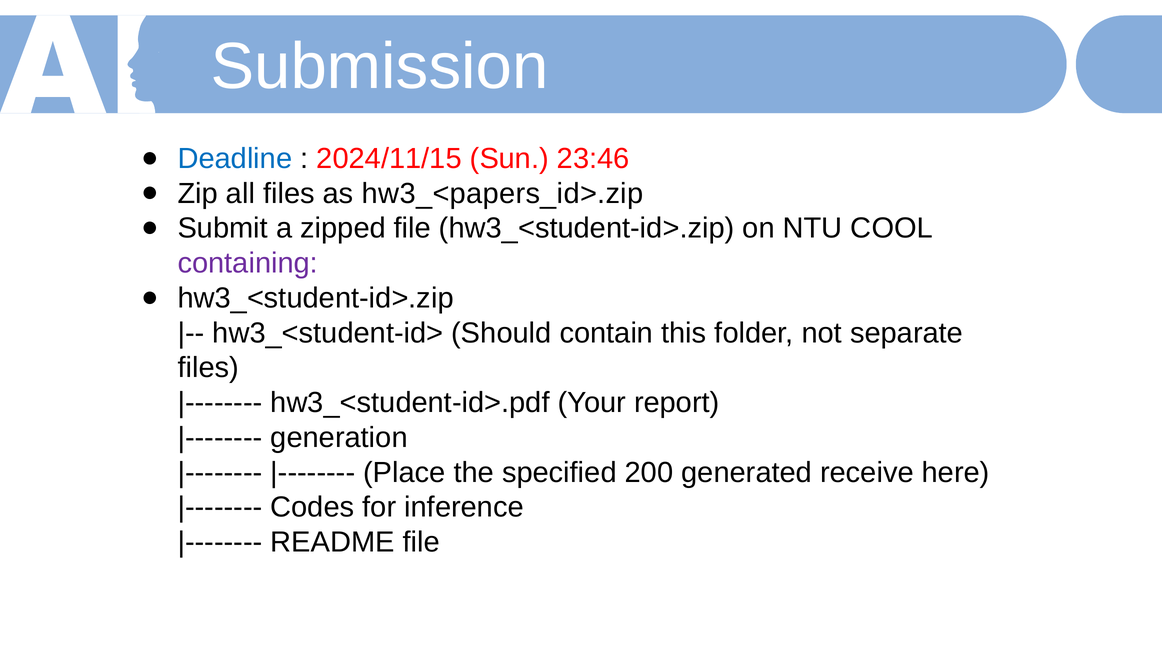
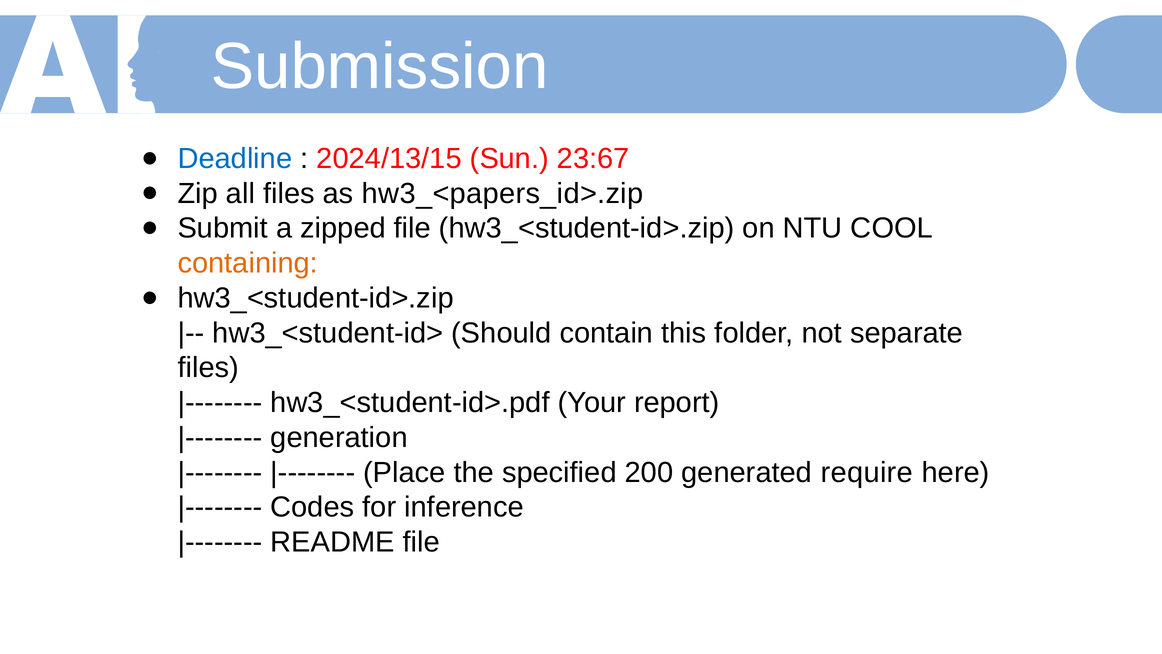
2024/11/15: 2024/11/15 -> 2024/13/15 (389, 158)
23:46: 23:46 -> 23:67 (593, 158)
containing colour: purple -> orange (248, 263)
receive: receive -> require (867, 472)
